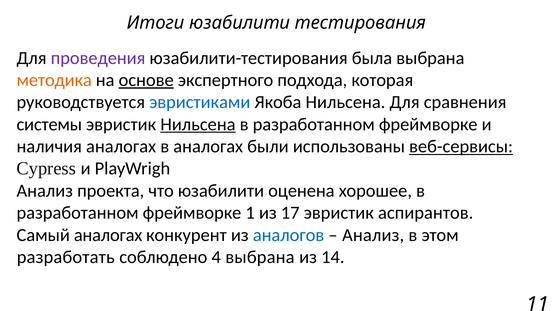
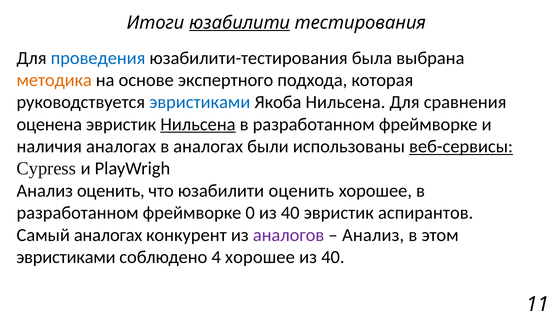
юзабилити underline: none -> present (240, 23)
проведения colour: purple -> blue (98, 58)
основе underline: present -> none (146, 80)
системы: системы -> оценена (49, 124)
Анализ проекта: проекта -> оценить (111, 191)
юзабилити оценена: оценена -> оценить (301, 191)
1: 1 -> 0 (250, 213)
17: 17 -> 40 (290, 213)
аналогов colour: blue -> purple (289, 235)
разработать: разработать -> эвристиками (66, 257)
4 выбрана: выбрана -> хорошее (260, 257)
14: 14 -> 40 (333, 257)
